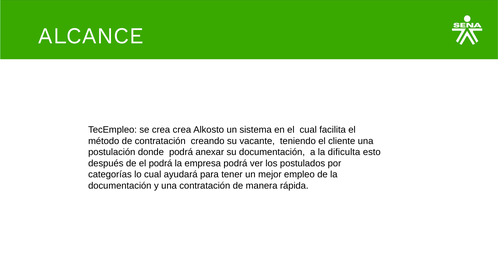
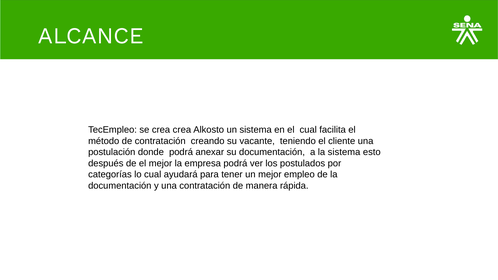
la dificulta: dificulta -> sistema (344, 152)
el podrá: podrá -> mejor (160, 163)
